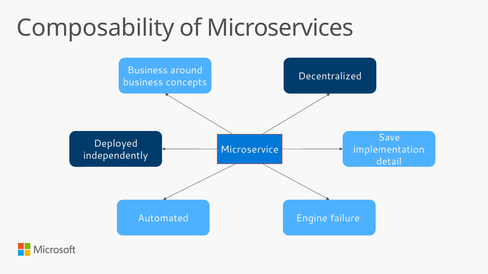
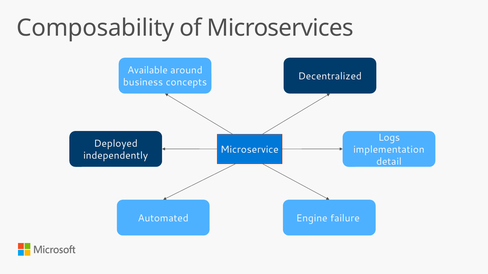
Business: Business -> Available (148, 70)
Save: Save -> Logs (389, 138)
